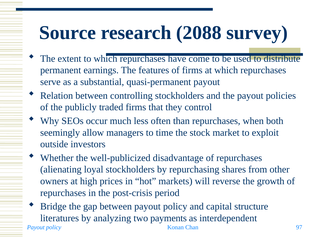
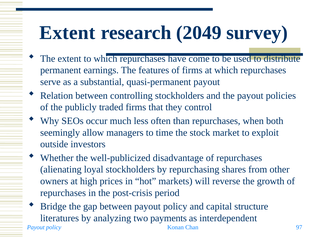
Source: Source -> Extent (67, 33)
2088: 2088 -> 2049 (199, 33)
